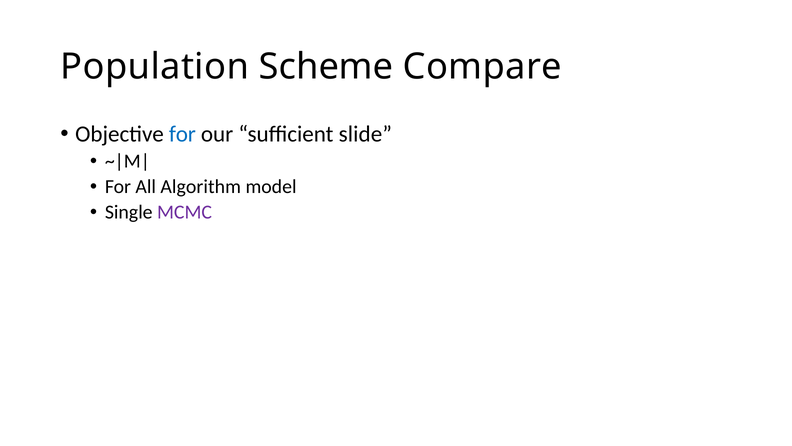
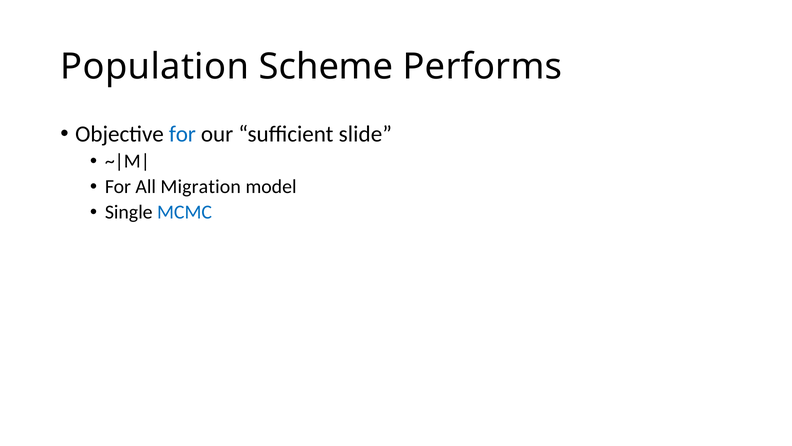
Compare: Compare -> Performs (482, 67)
Algorithm: Algorithm -> Migration (201, 187)
MCMC colour: purple -> blue (185, 212)
